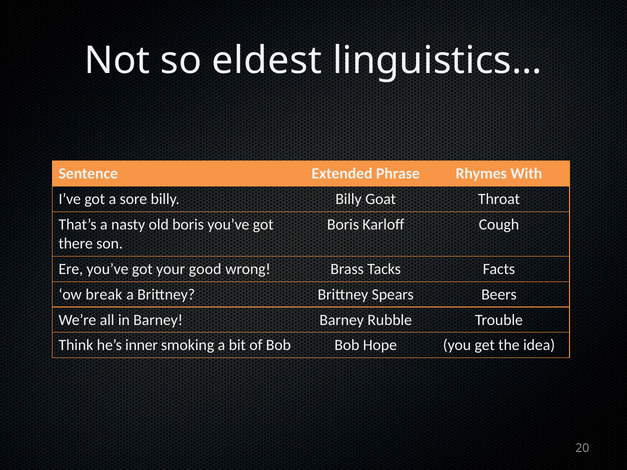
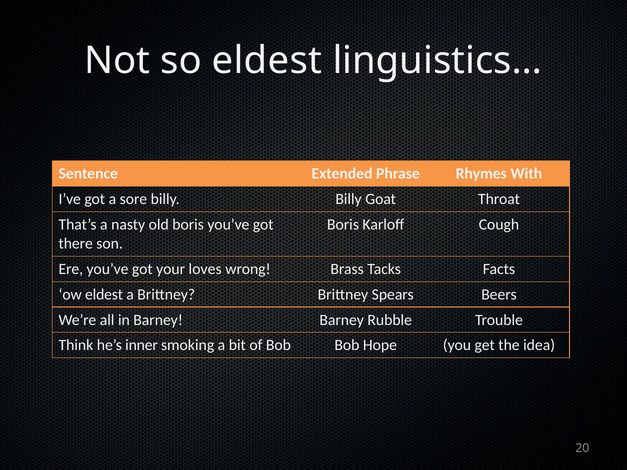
good: good -> loves (205, 269)
ow break: break -> eldest (104, 295)
